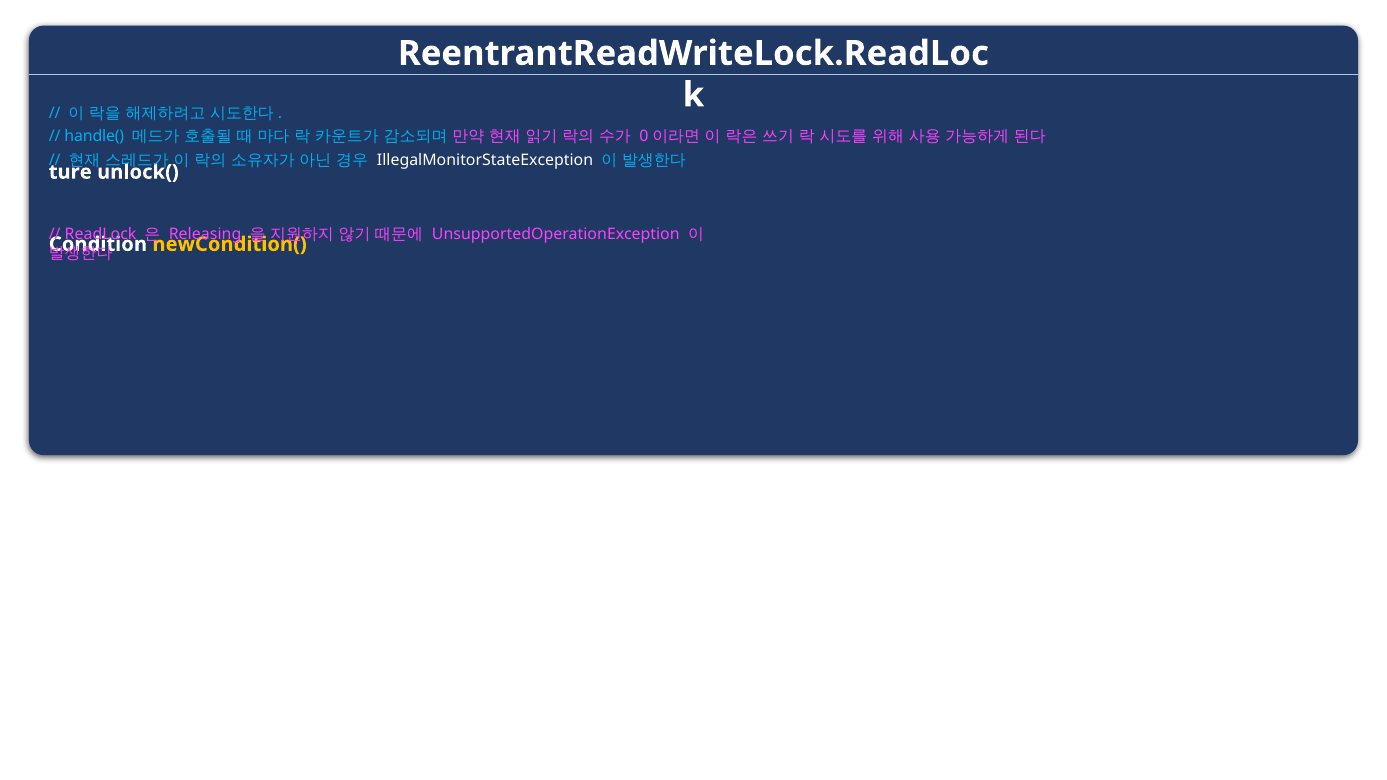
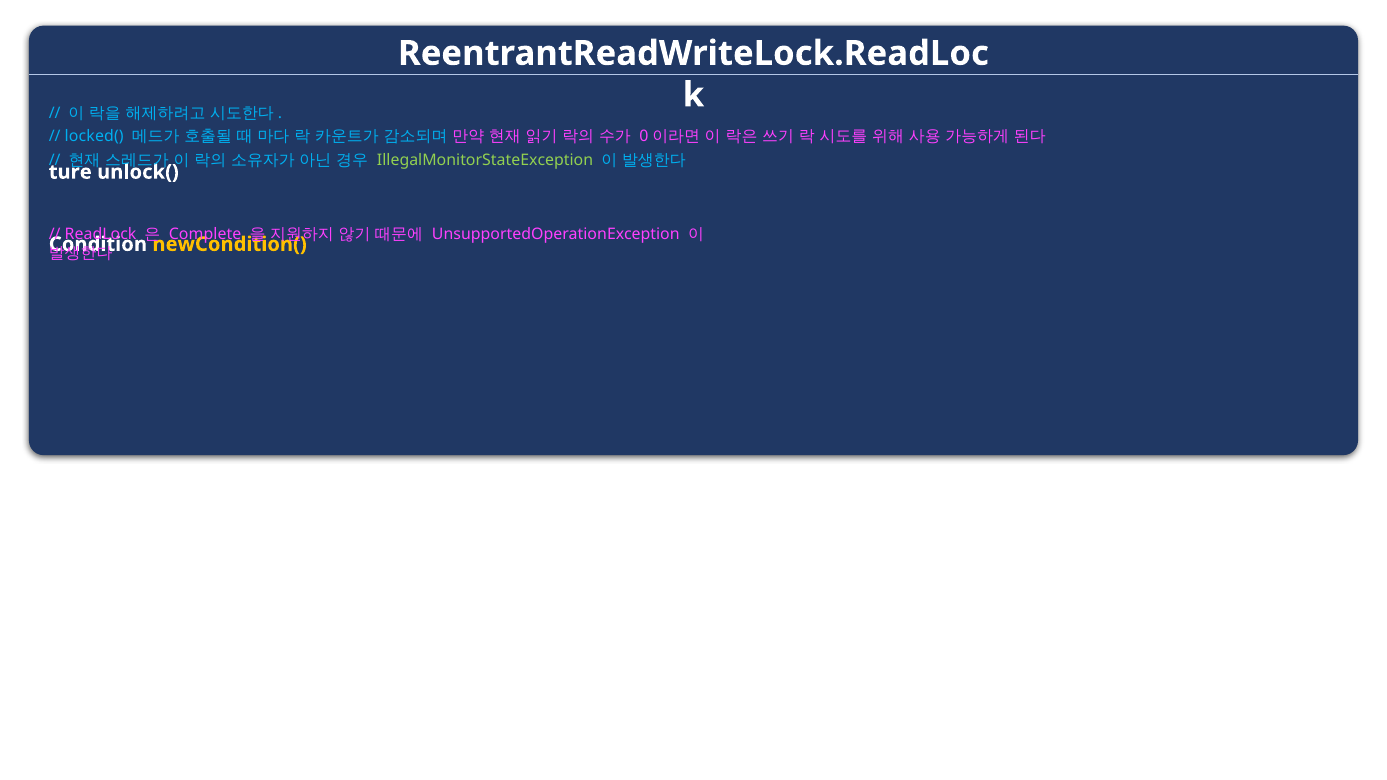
handle(: handle( -> locked( (94, 137)
IllegalMonitorStateException colour: white -> light green (485, 160)
Releasing: Releasing -> Complete (205, 234)
